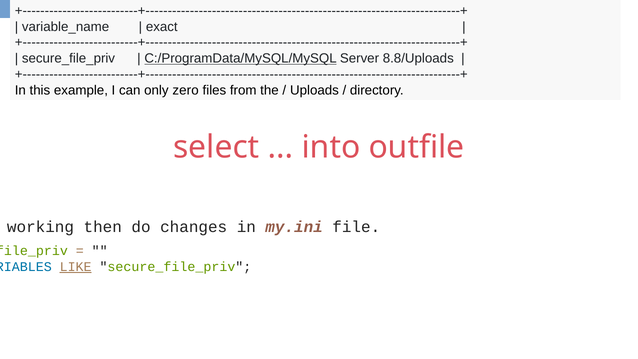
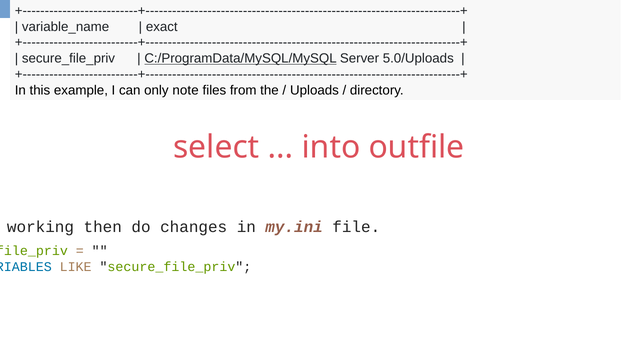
8.8/Uploads: 8.8/Uploads -> 5.0/Uploads (418, 59)
zero: zero -> note (186, 90)
LIKE underline: present -> none (76, 267)
